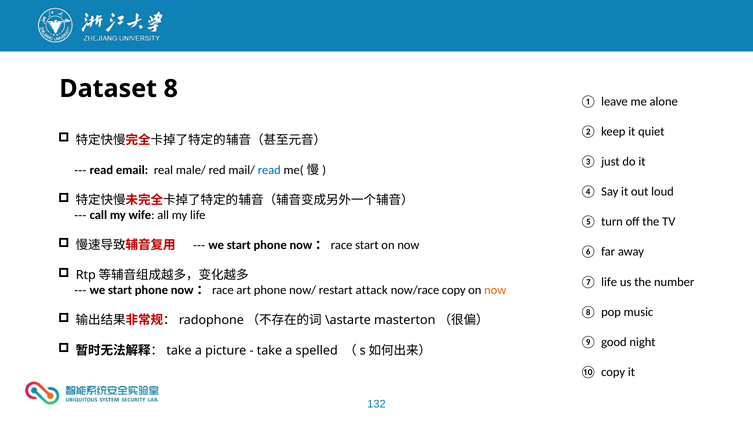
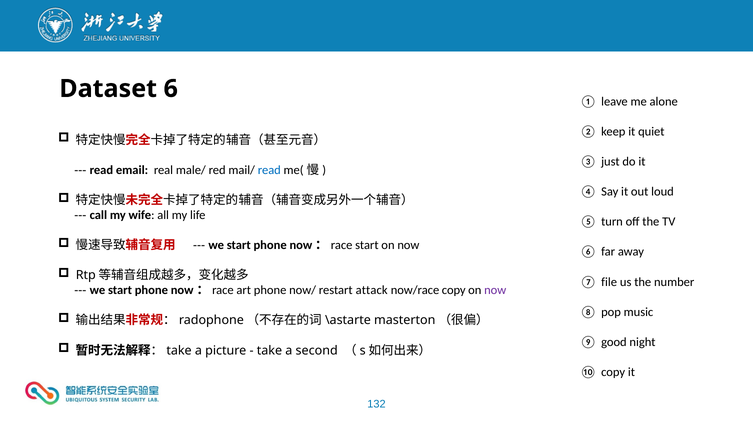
8: 8 -> 6 (171, 89)
life: life -> file (609, 282)
now colour: orange -> purple (495, 291)
spelled: spelled -> second (317, 351)
